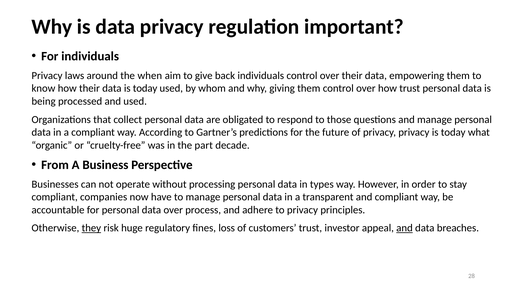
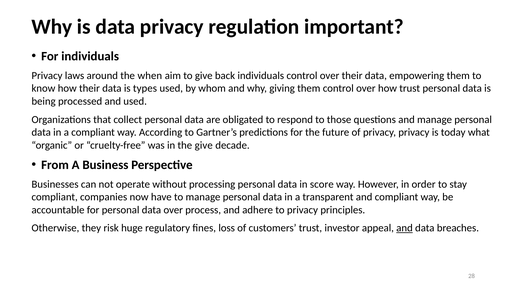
data is today: today -> types (145, 88)
the part: part -> give (204, 145)
types: types -> score (322, 184)
they underline: present -> none (91, 228)
